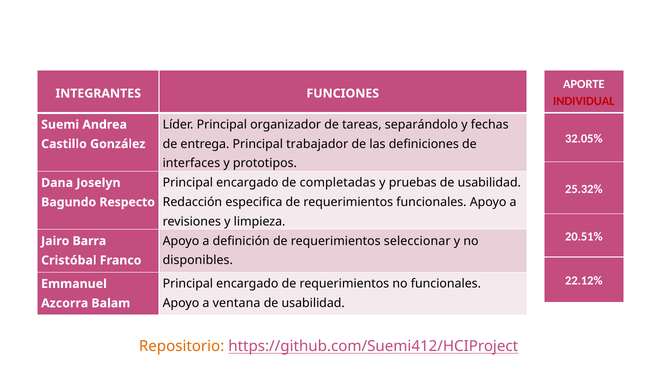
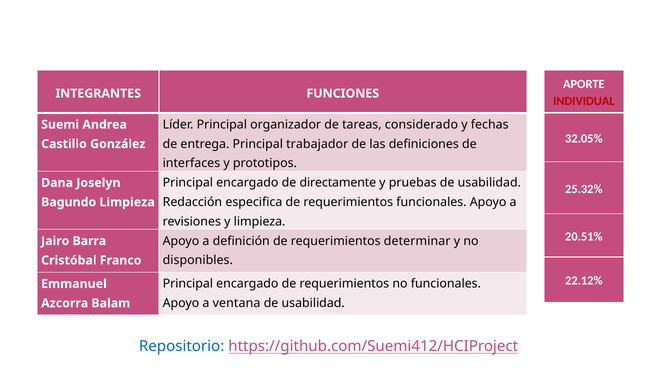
separándolo: separándolo -> considerado (421, 125)
completadas: completadas -> directamente (338, 183)
Bagundo Respecto: Respecto -> Limpieza (127, 202)
seleccionar: seleccionar -> determinar (417, 241)
Repositorio colour: orange -> blue (182, 346)
